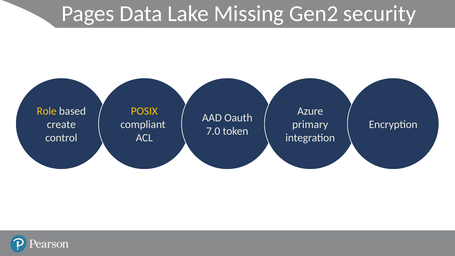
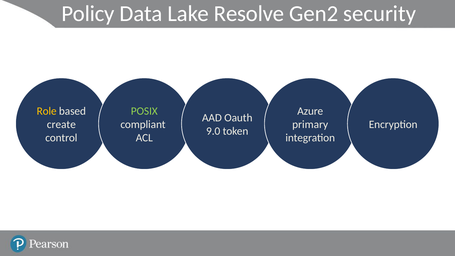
Pages: Pages -> Policy (88, 14)
Missing: Missing -> Resolve (249, 14)
POSIX colour: yellow -> light green (144, 111)
7.0: 7.0 -> 9.0 (213, 131)
